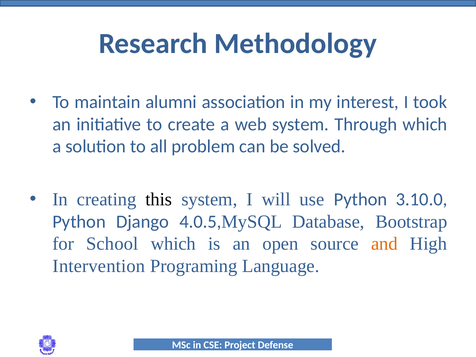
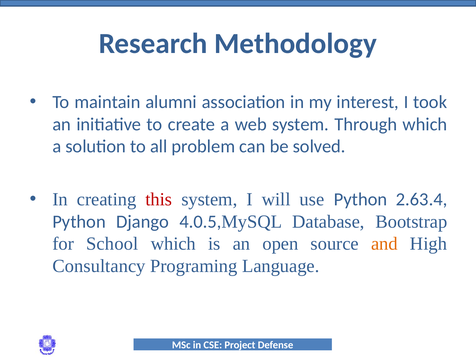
this colour: black -> red (159, 199)
3.10.0: 3.10.0 -> 2.63.4 (422, 199)
Intervention: Intervention -> Consultancy (99, 266)
